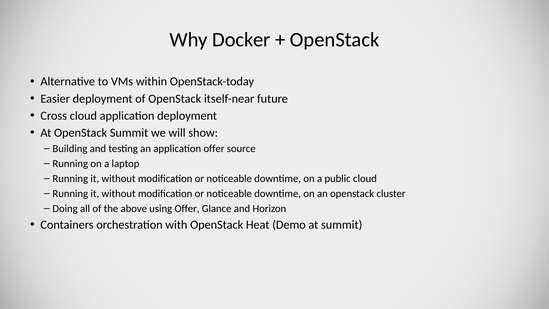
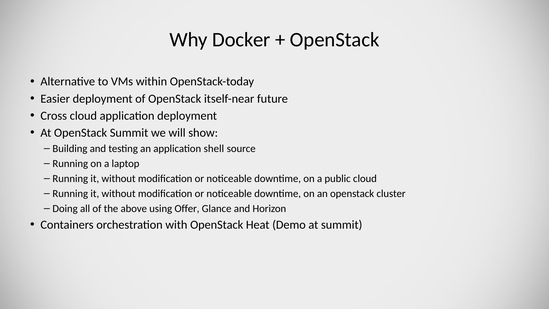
application offer: offer -> shell (214, 149)
